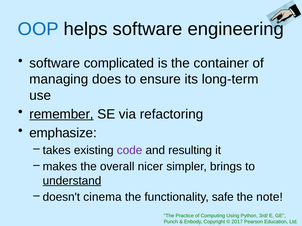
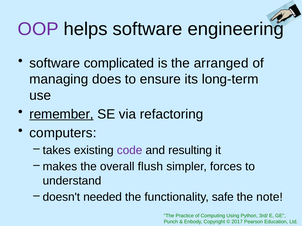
OOP colour: blue -> purple (38, 29)
container: container -> arranged (221, 63)
emphasize: emphasize -> computers (63, 133)
nicer: nicer -> flush (150, 167)
brings: brings -> forces (226, 167)
understand underline: present -> none (72, 181)
cinema: cinema -> needed (103, 198)
